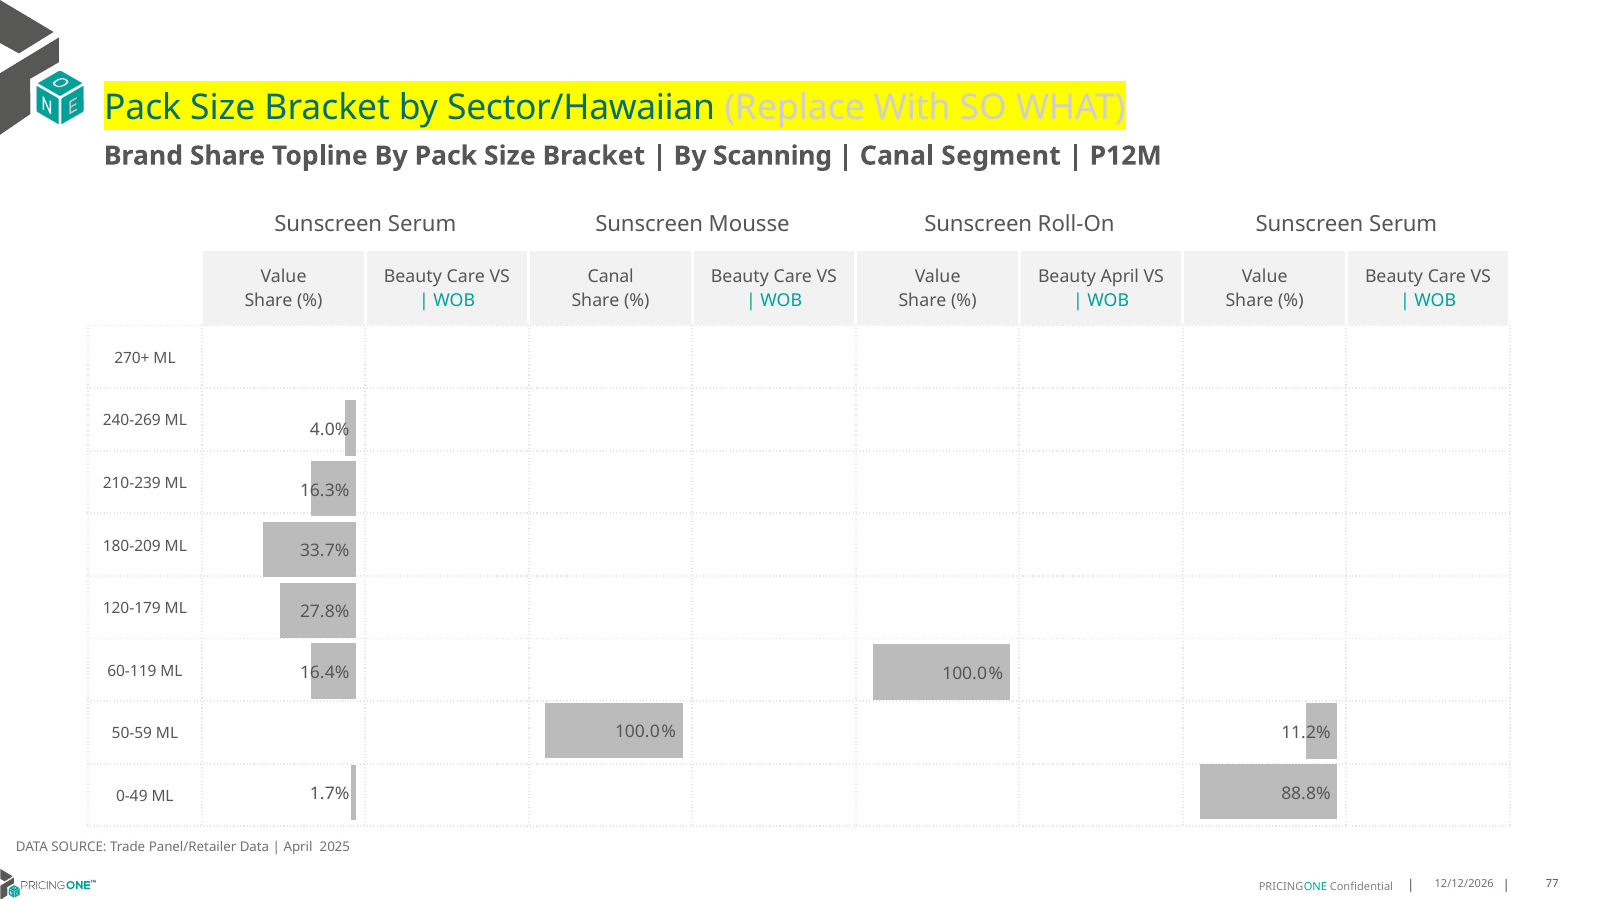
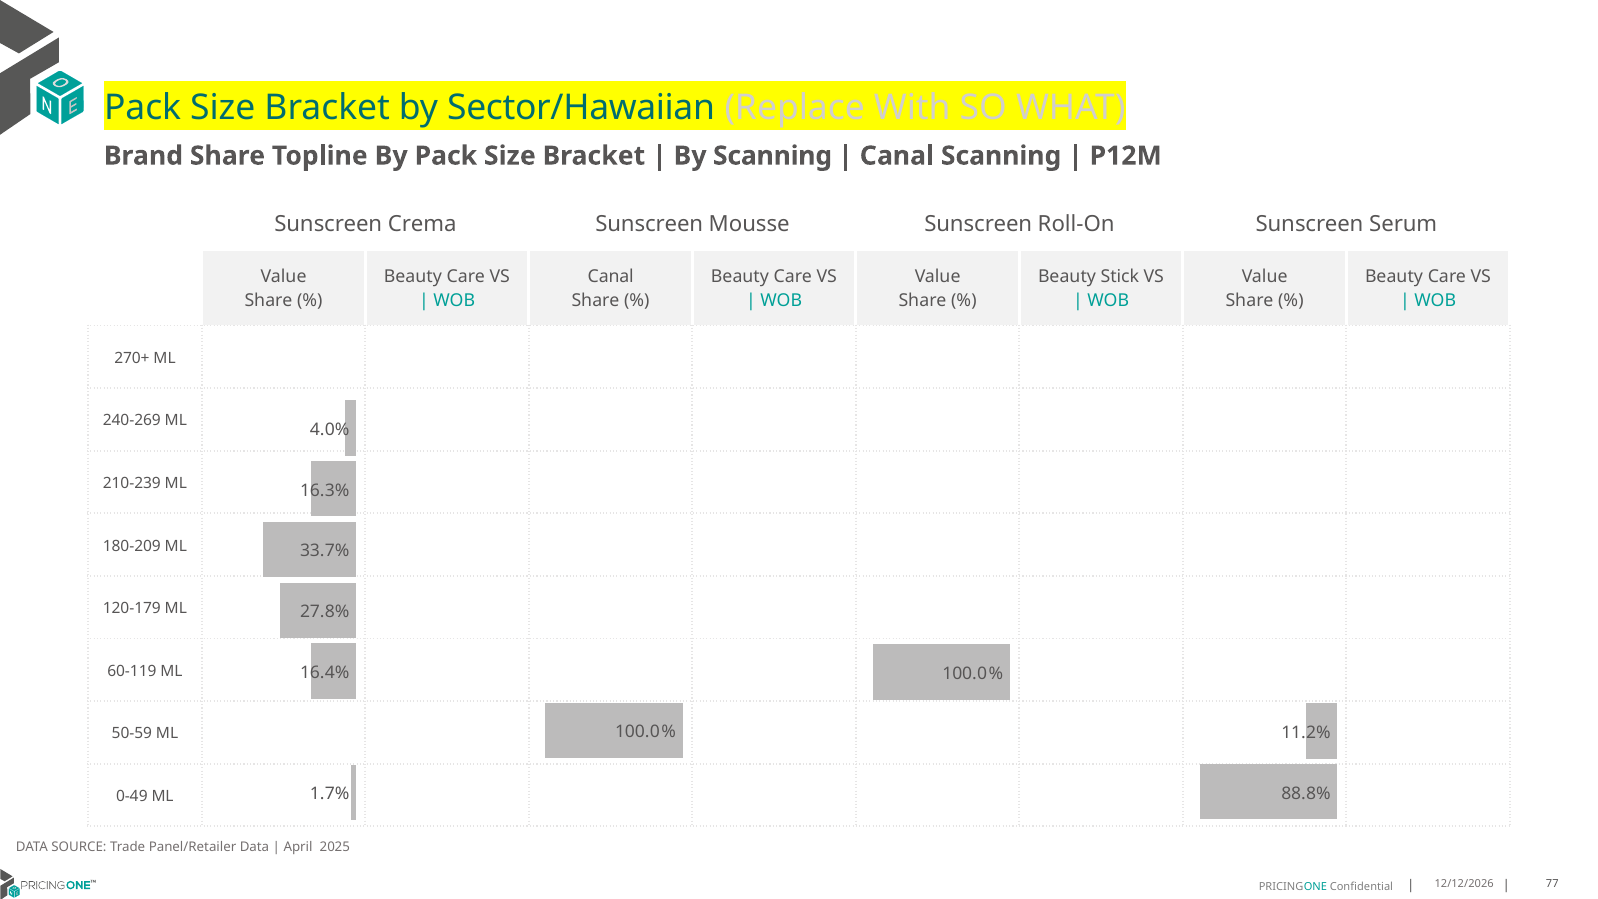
Canal Segment: Segment -> Scanning (1001, 156)
Serum: Serum -> Crema (422, 224)
Beauty April: April -> Stick (1120, 276)
